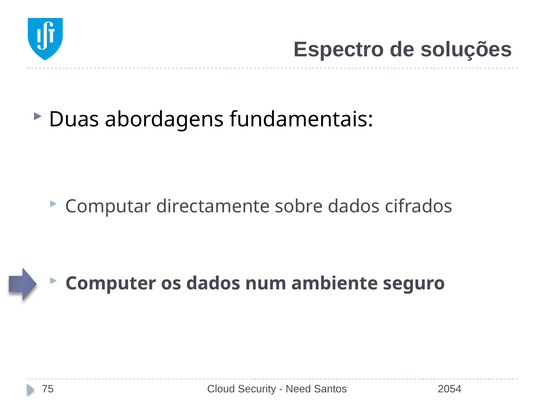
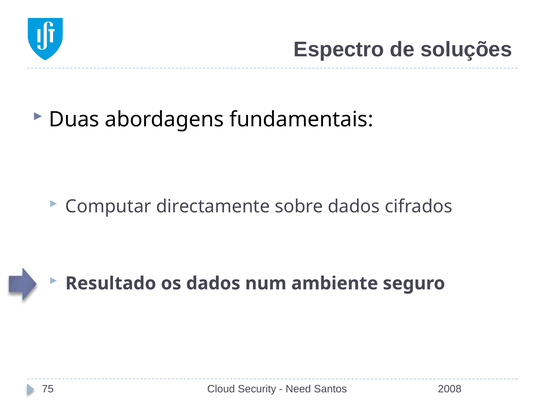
Computer: Computer -> Resultado (111, 283)
2054: 2054 -> 2008 (450, 389)
